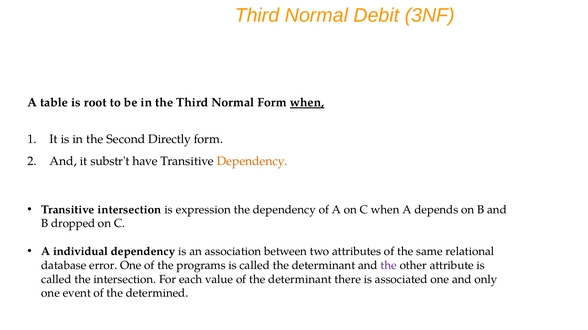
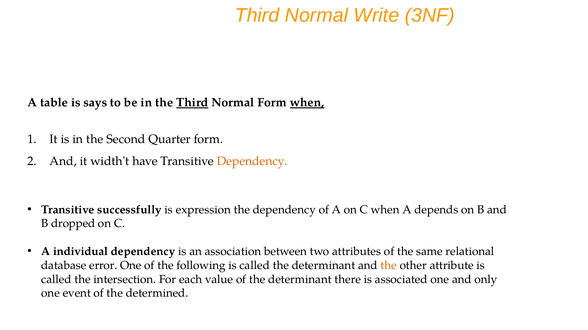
Debit: Debit -> Write (376, 15)
root: root -> says (95, 103)
Third underline: none -> present (192, 103)
Directly: Directly -> Quarter (170, 140)
substr't: substr't -> width't (110, 162)
Transitive intersection: intersection -> successfully (130, 210)
programs: programs -> following (201, 266)
the colour: purple -> orange (389, 266)
